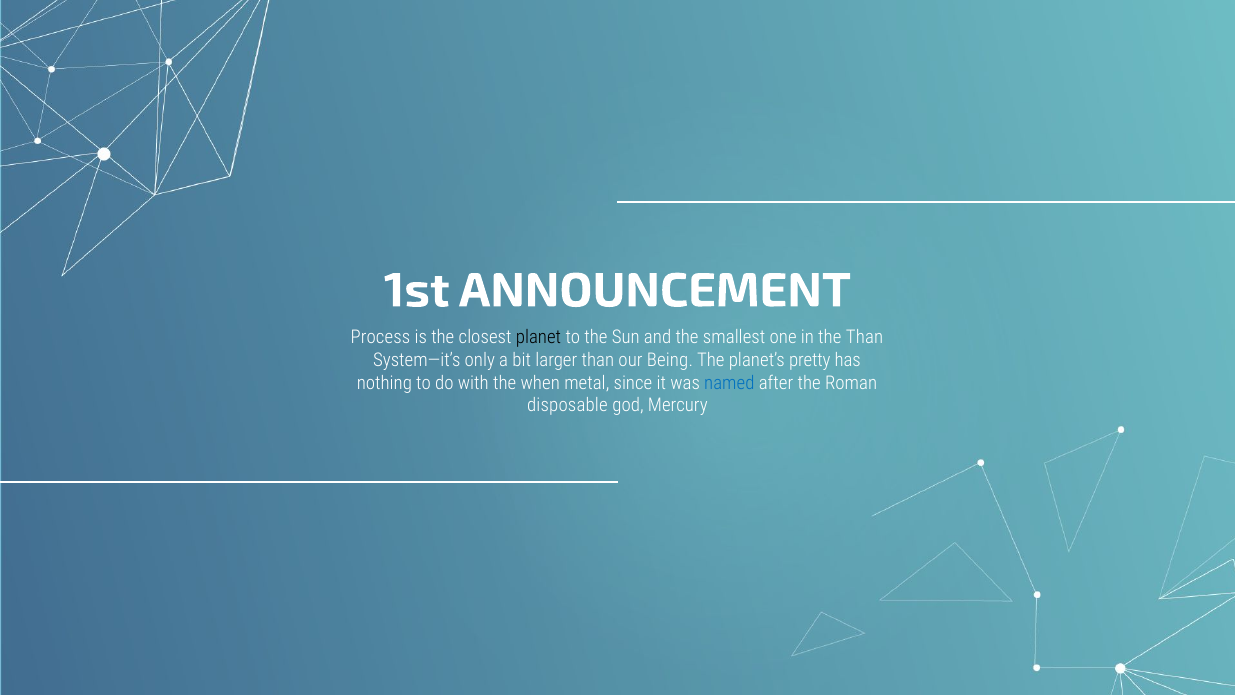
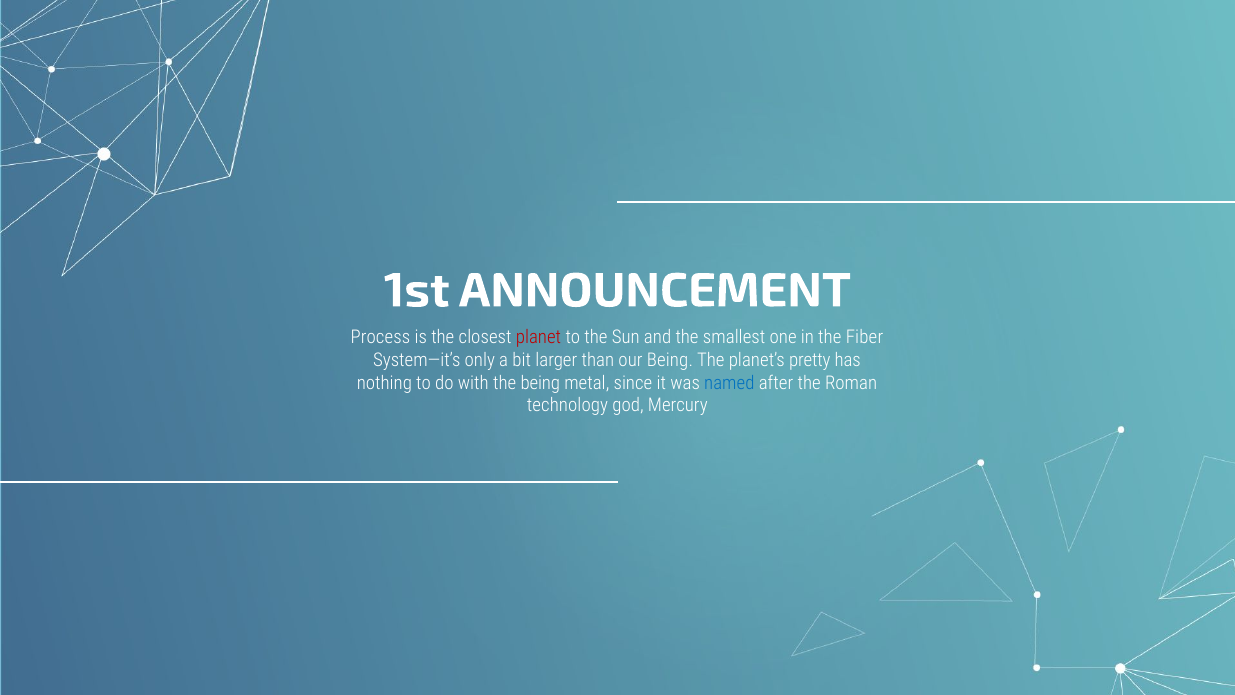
planet colour: black -> red (538, 338)
the Than: Than -> Fiber (865, 338)
the when: when -> being (540, 383)
disposable: disposable -> technology (567, 406)
